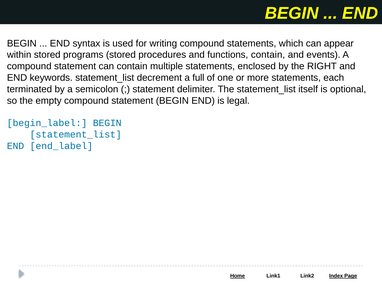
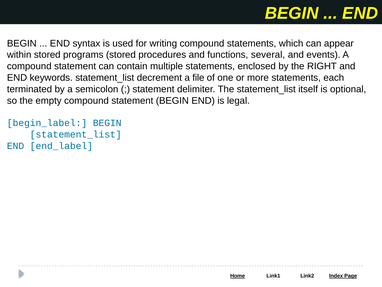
functions contain: contain -> several (268, 55)
full: full -> file (198, 78)
